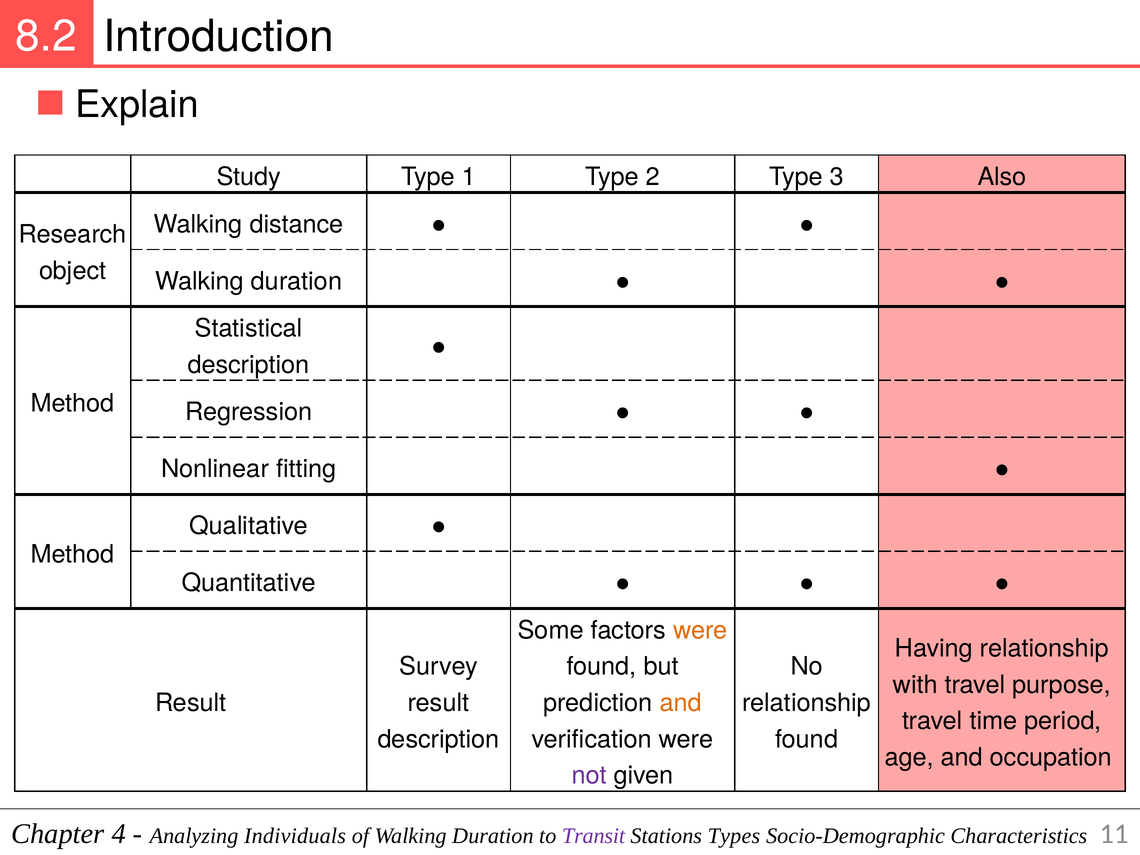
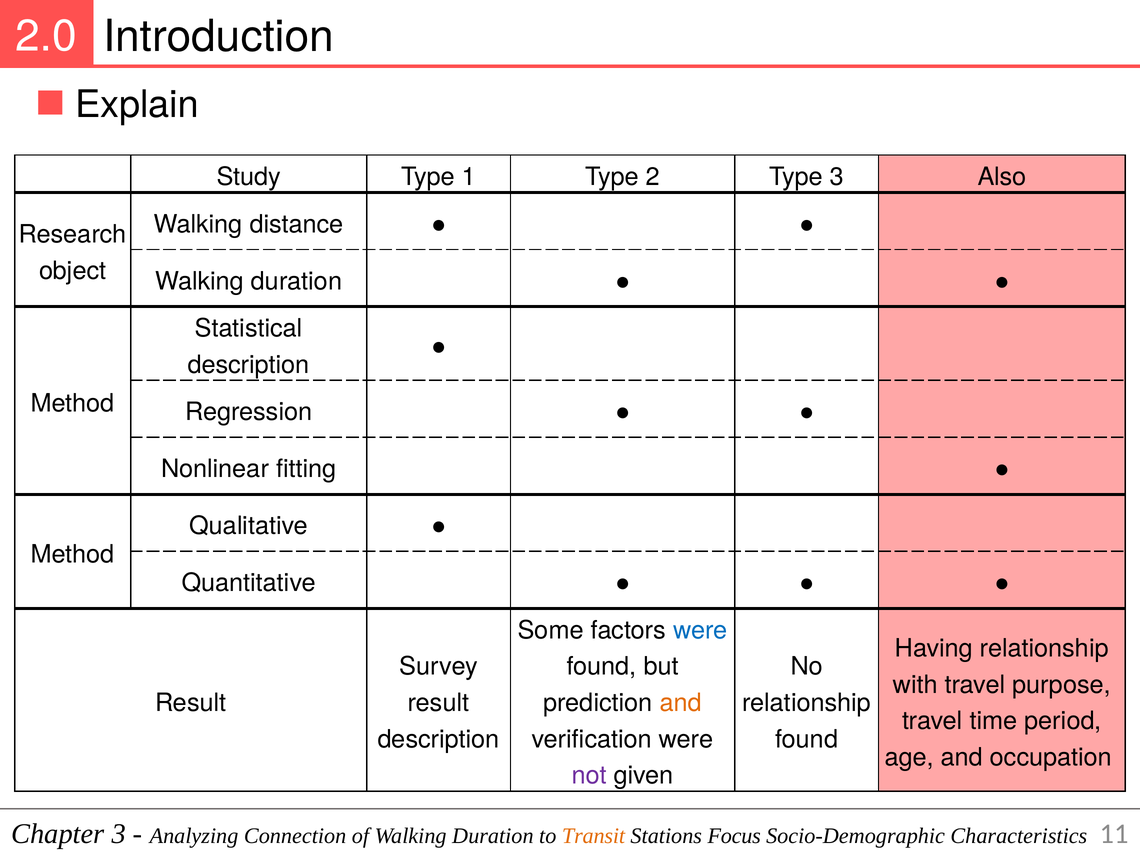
8.2: 8.2 -> 2.0 (46, 36)
were colour: orange -> blue (700, 630)
Chapter 4: 4 -> 3 (119, 834)
Individuals: Individuals -> Connection (295, 836)
Transit colour: purple -> orange (594, 836)
Types: Types -> Focus (734, 836)
